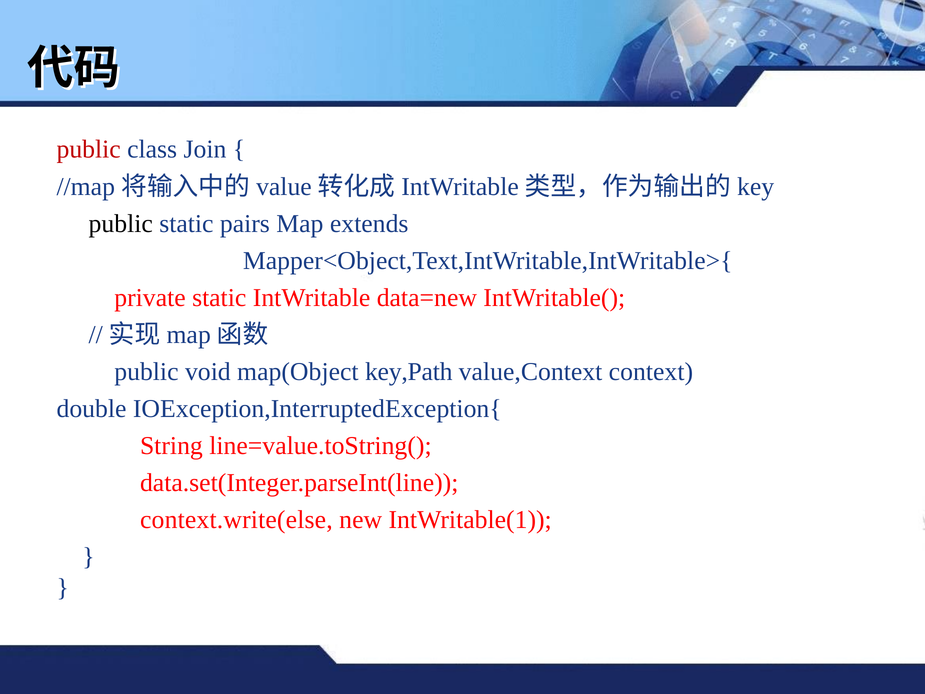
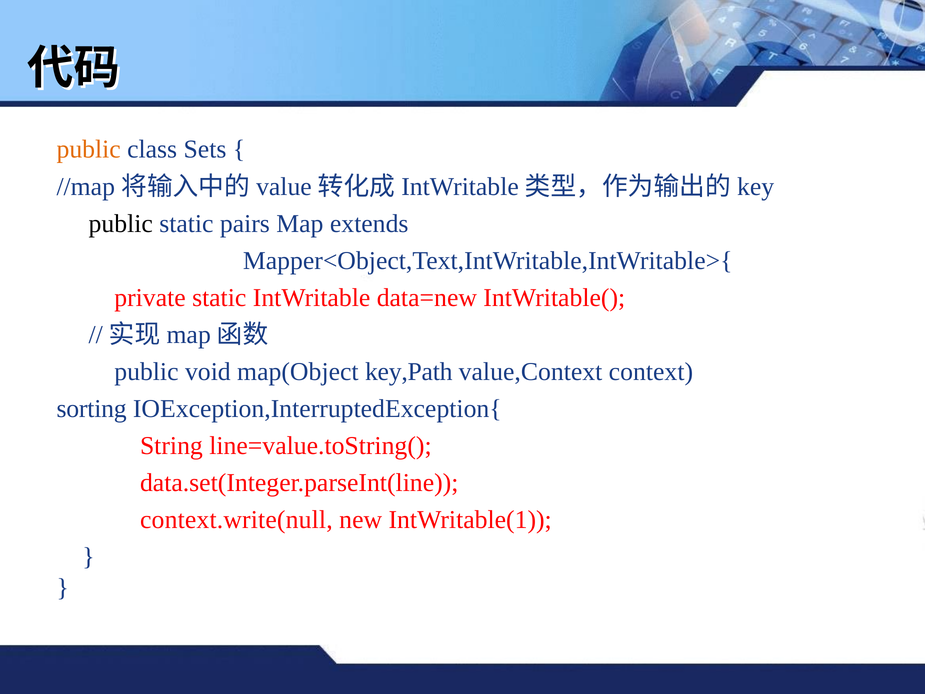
public colour: red -> orange (89, 149)
Join: Join -> Sets (205, 149)
double: double -> sorting (92, 408)
context.write(else: context.write(else -> context.write(null (236, 519)
